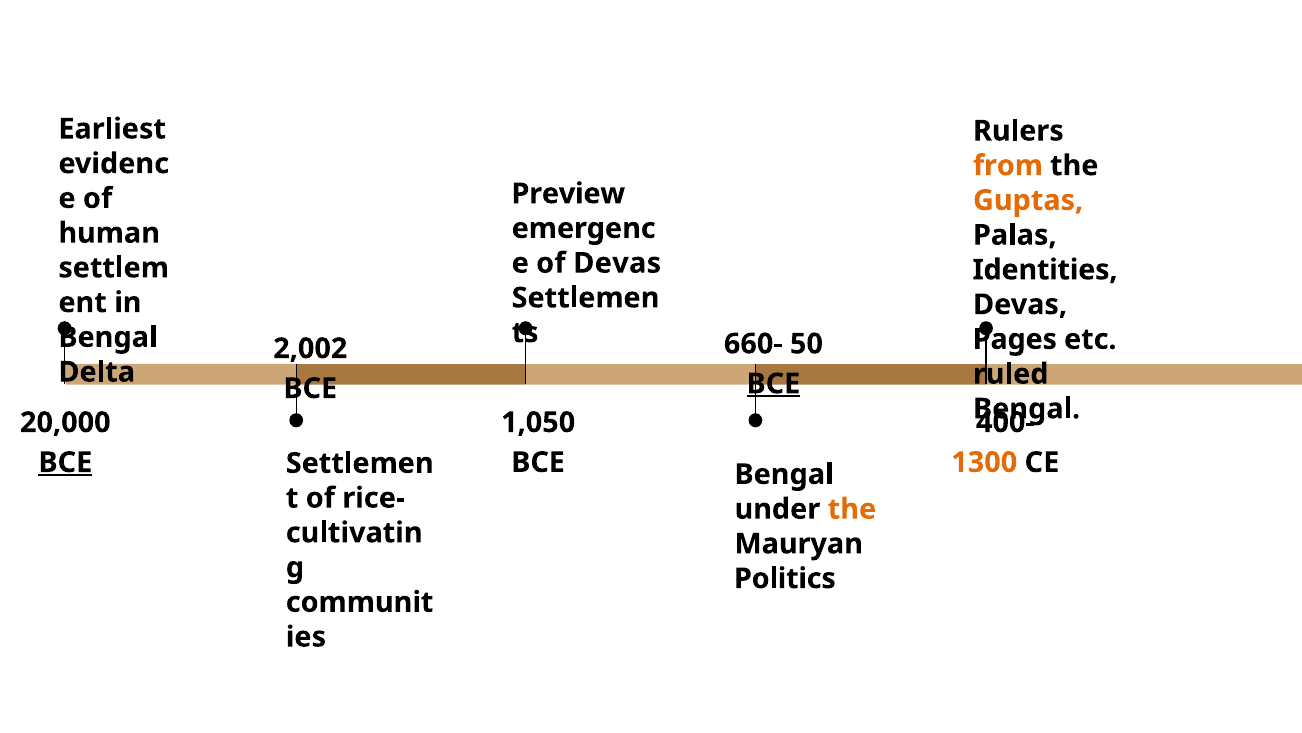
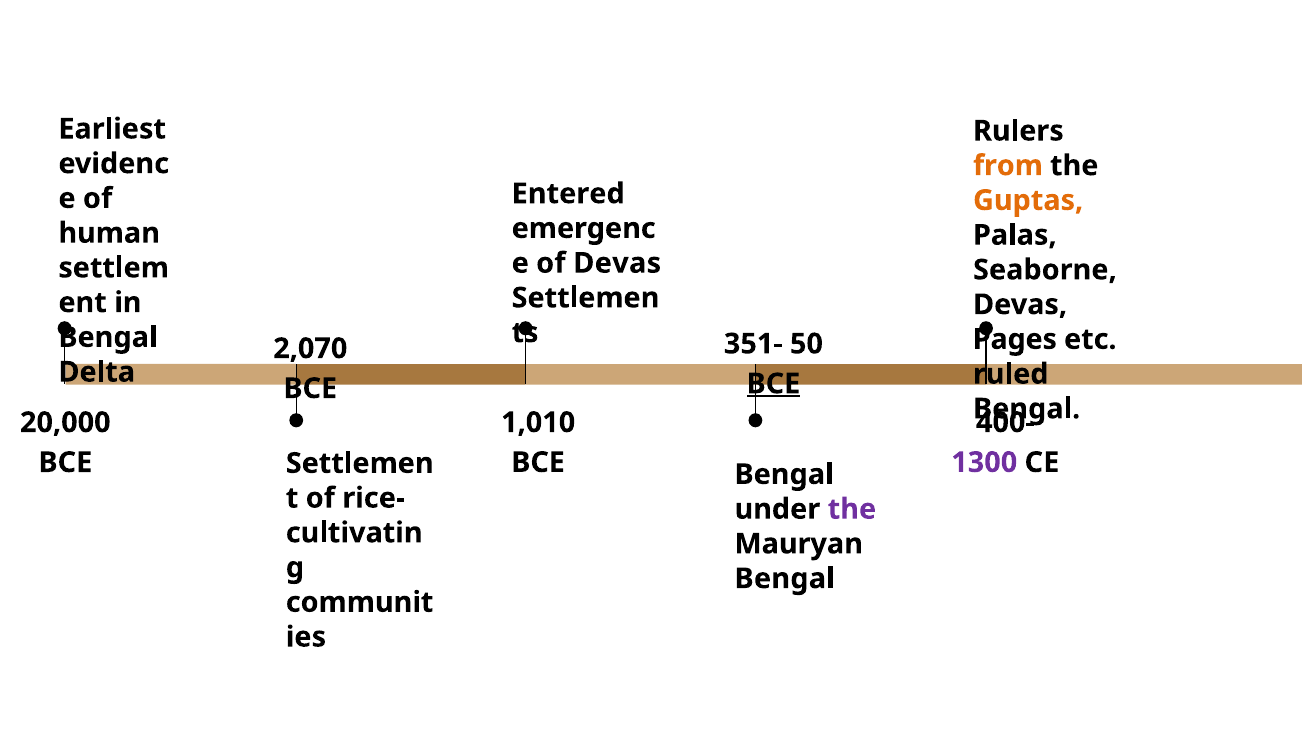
Preview: Preview -> Entered (568, 194)
Identities: Identities -> Seaborne (1045, 270)
660-: 660- -> 351- (753, 344)
2,002: 2,002 -> 2,070 (310, 348)
1,050: 1,050 -> 1,010 (538, 422)
1300 colour: orange -> purple (984, 462)
BCE underline: present -> none (65, 462)
the colour: orange -> purple (852, 509)
Politics: Politics -> Bengal (785, 578)
